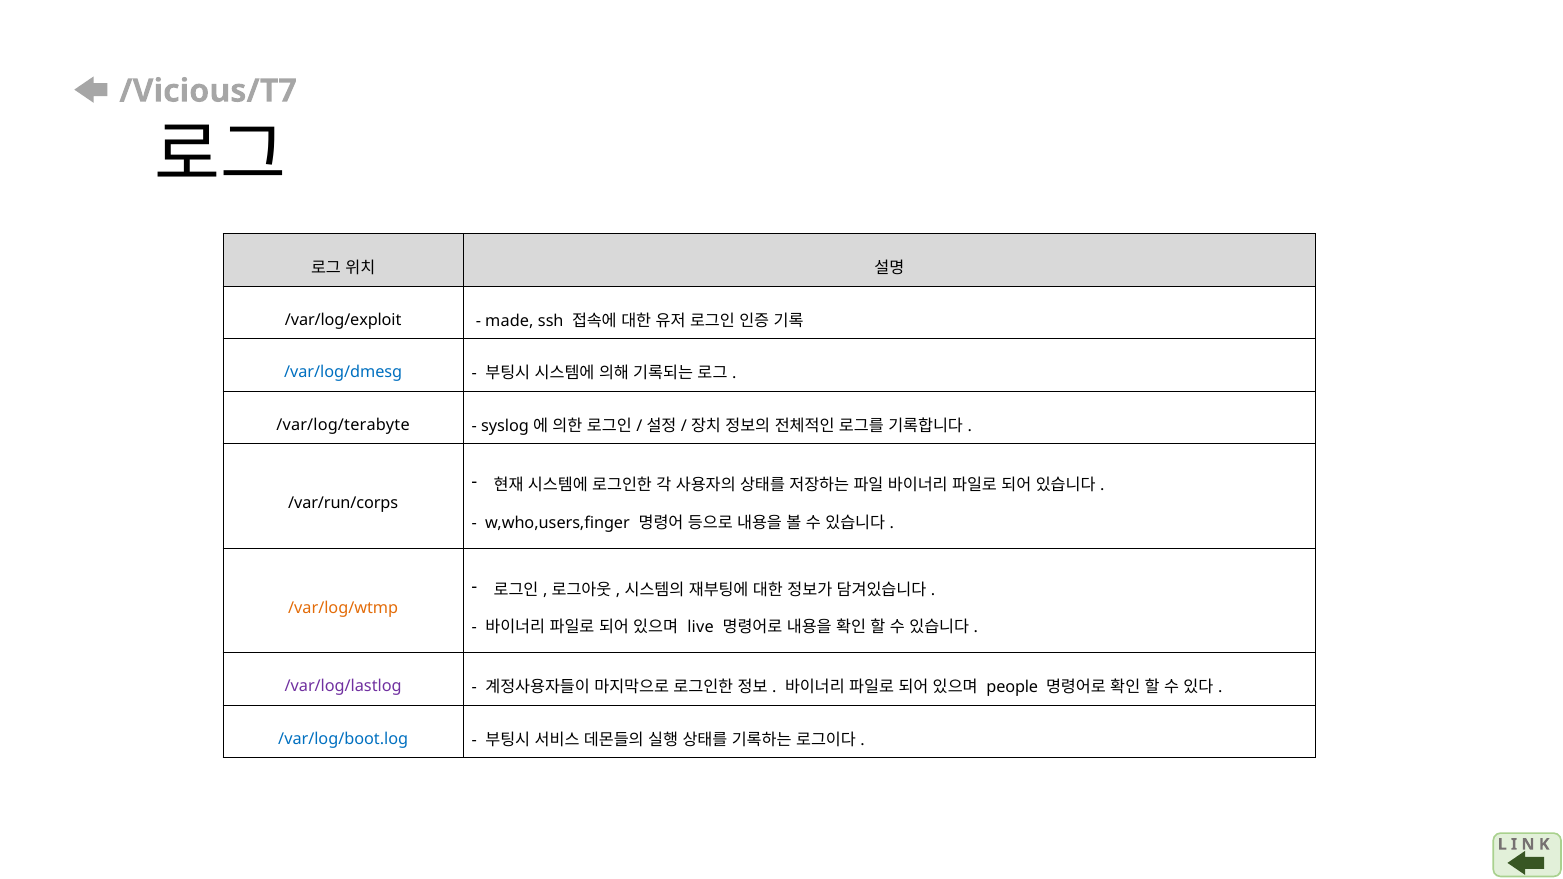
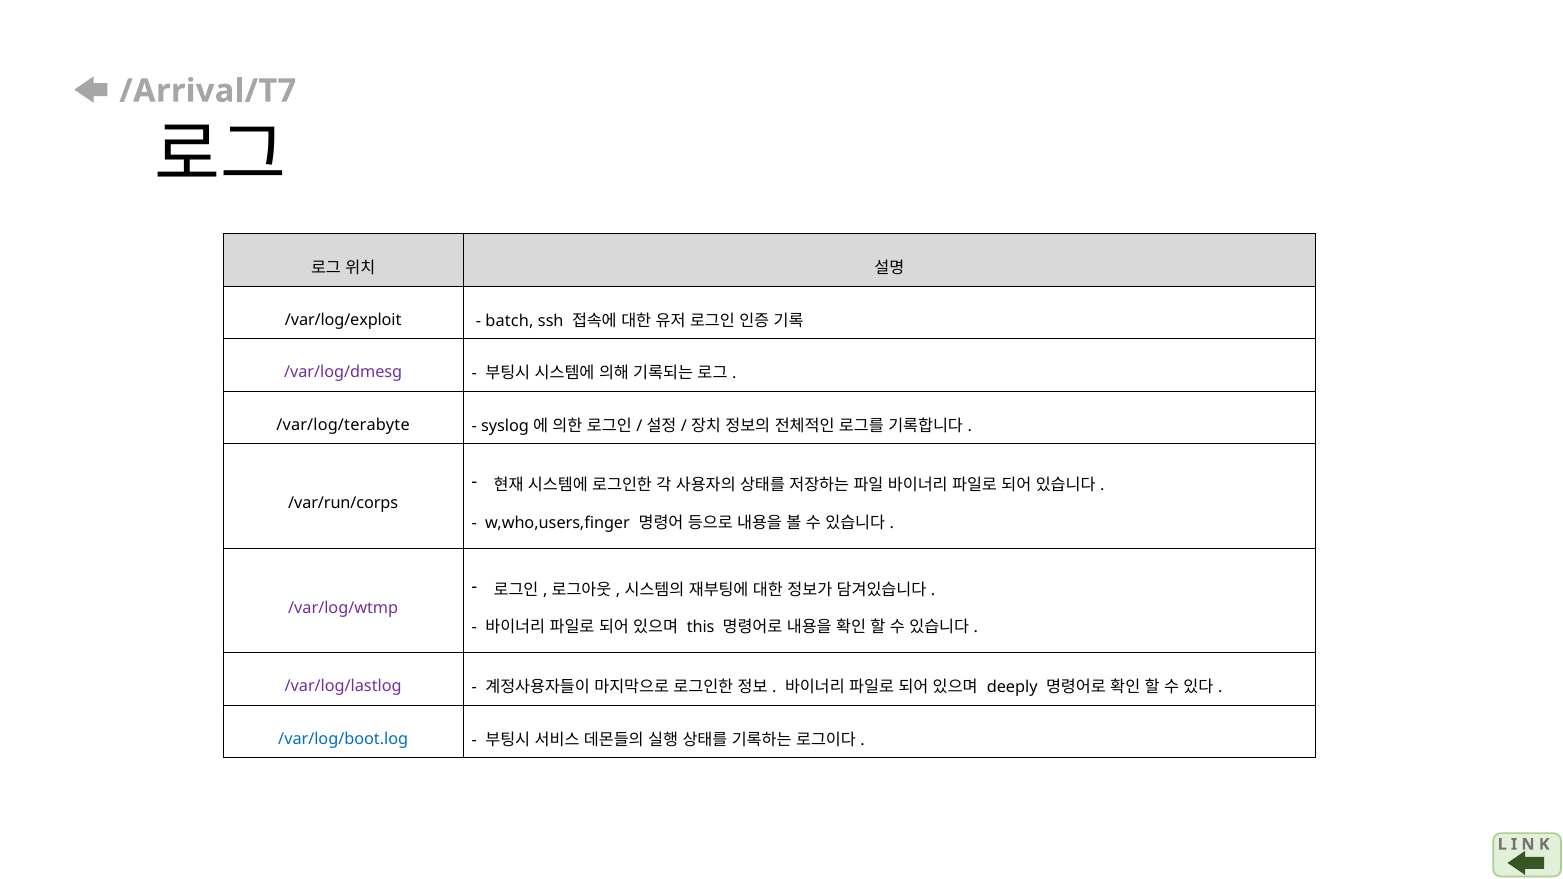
/Vicious/T7: /Vicious/T7 -> /Arrival/T7 (208, 91)
made: made -> batch (509, 321)
/var/log/dmesg colour: blue -> purple (343, 372)
/var/log/wtmp colour: orange -> purple (343, 608)
live: live -> this (701, 628)
people: people -> deeply (1012, 687)
